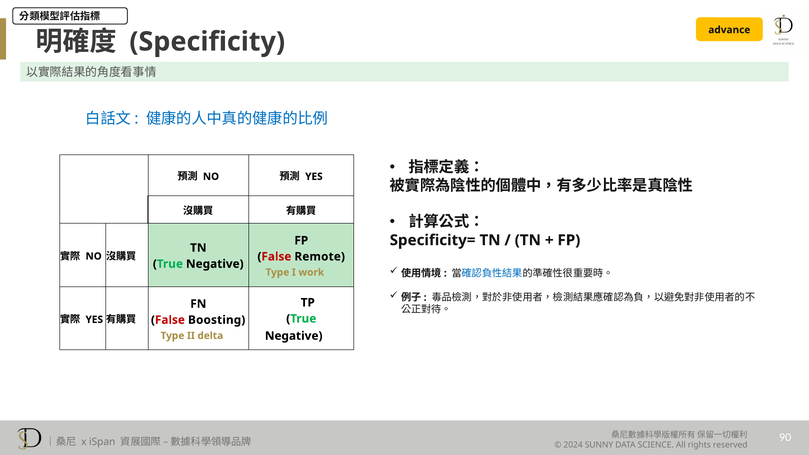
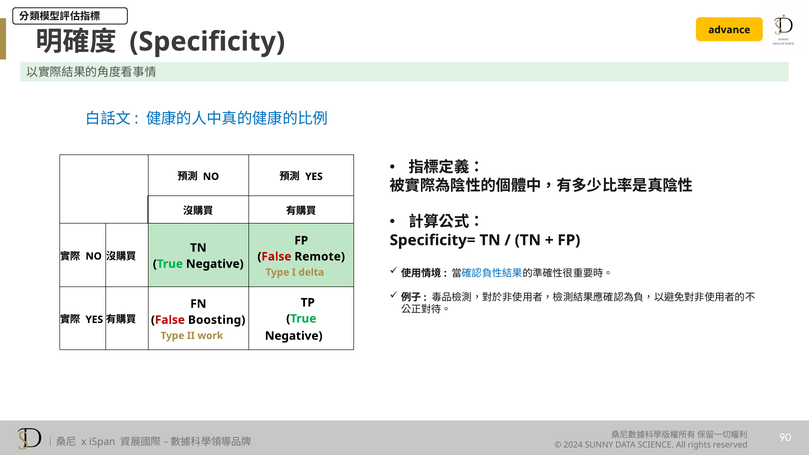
work: work -> delta (311, 272)
delta: delta -> work (210, 336)
